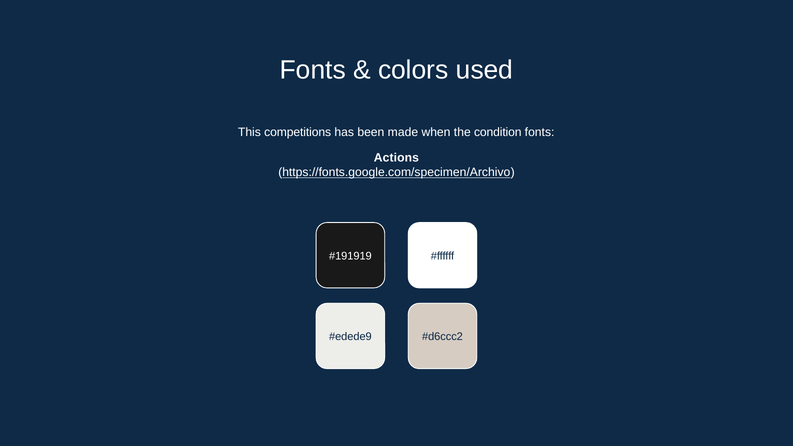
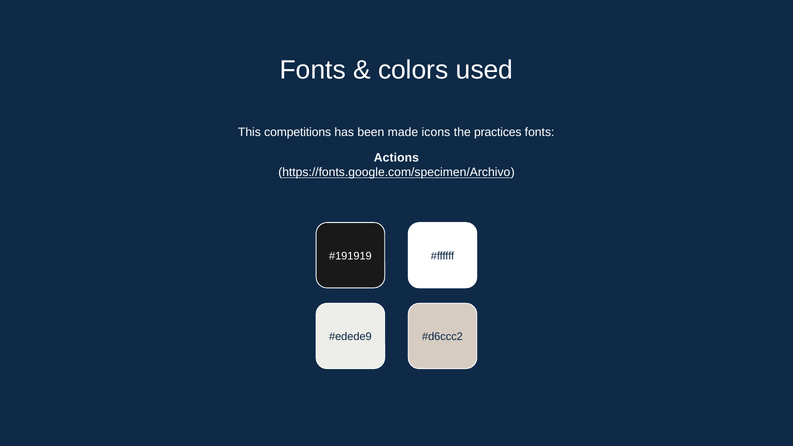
when: when -> icons (436, 132)
condition: condition -> practices (498, 132)
